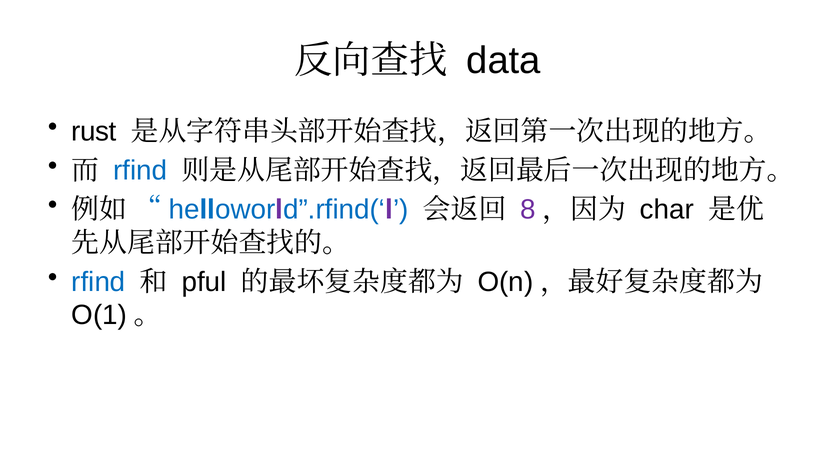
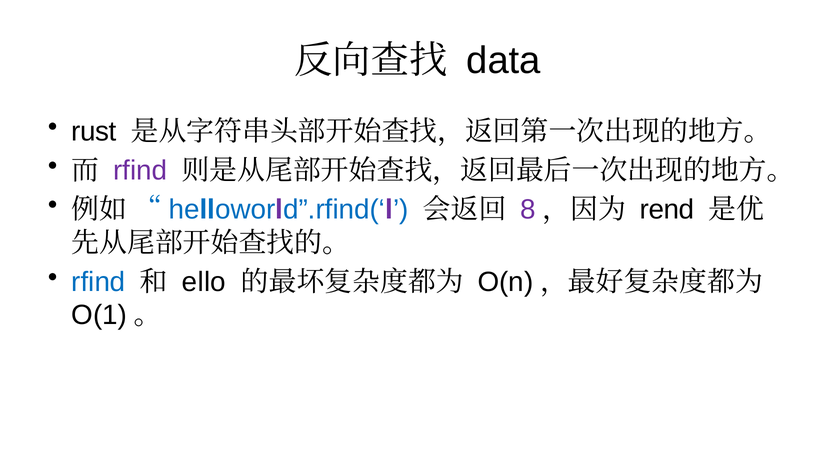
rfind colour: blue -> purple (140, 170)
char: char -> rend (667, 209)
pful: pful -> ello (204, 282)
